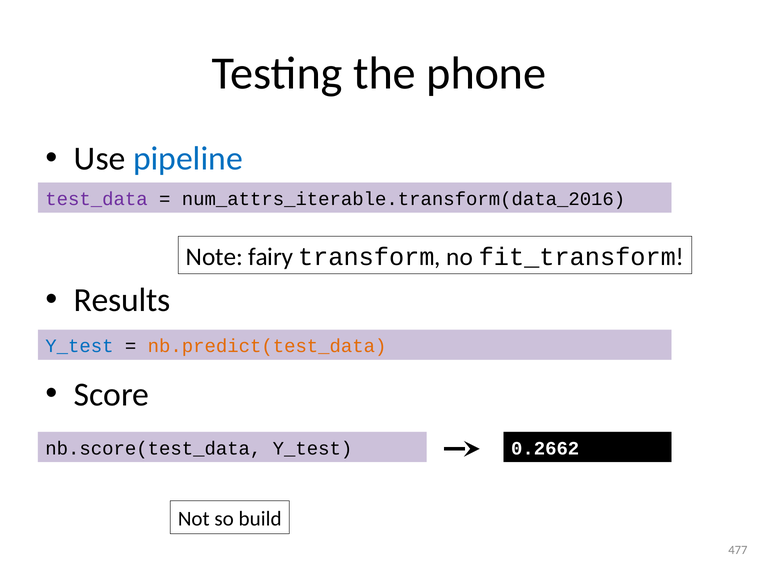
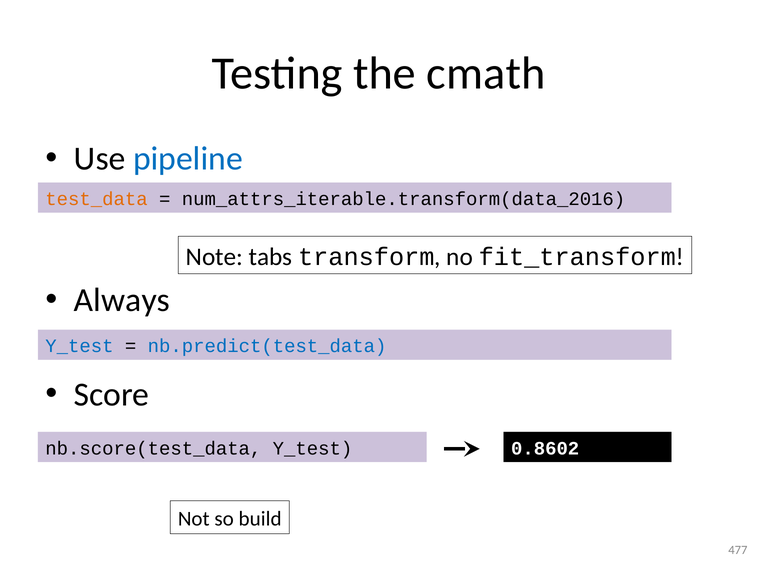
phone: phone -> cmath (486, 73)
test_data colour: purple -> orange (97, 199)
fairy: fairy -> tabs (270, 257)
Results: Results -> Always (122, 301)
nb.predict(test_data colour: orange -> blue (267, 346)
0.2662: 0.2662 -> 0.8602 (545, 449)
